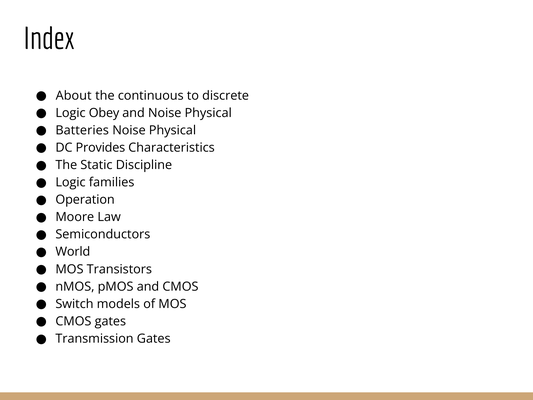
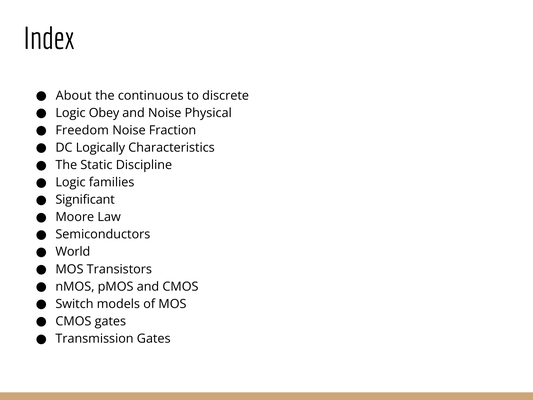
Batteries: Batteries -> Freedom (82, 130)
Physical: Physical -> Fraction (173, 130)
Provides: Provides -> Logically (100, 148)
Operation: Operation -> Significant (85, 200)
